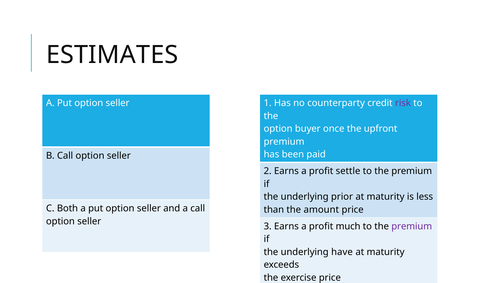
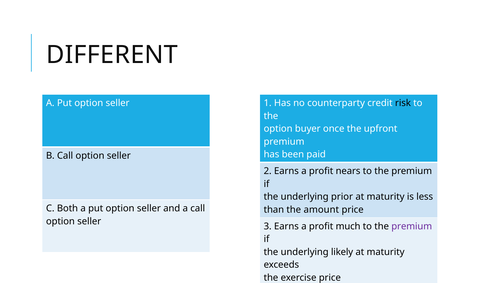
ESTIMATES: ESTIMATES -> DIFFERENT (112, 55)
risk colour: purple -> black (403, 103)
settle: settle -> nears (348, 171)
have: have -> likely (342, 252)
